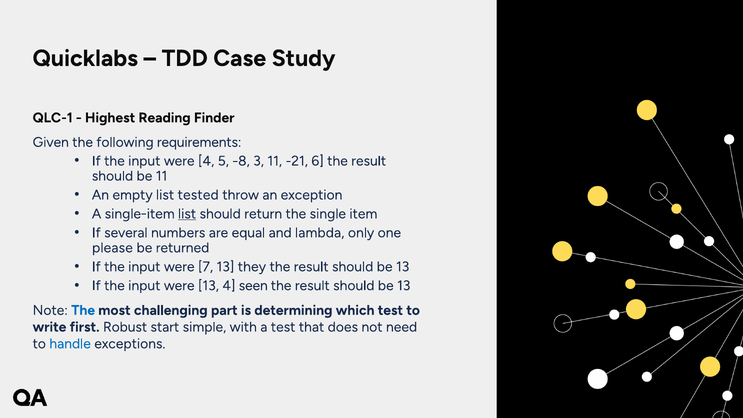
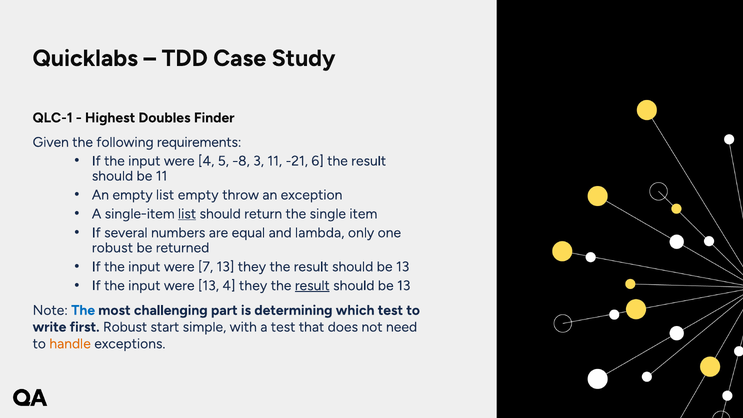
Reading: Reading -> Doubles (165, 118)
list tested: tested -> empty (198, 195)
please: please -> robust (112, 248)
4 seen: seen -> they (253, 286)
result underline: none -> present (312, 286)
handle colour: blue -> orange (70, 344)
